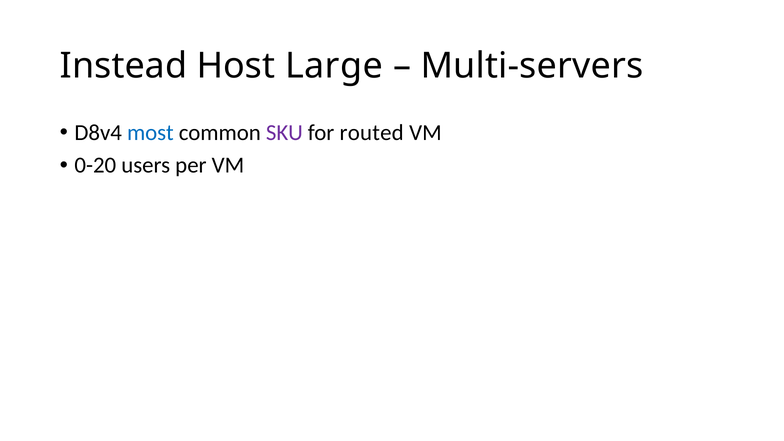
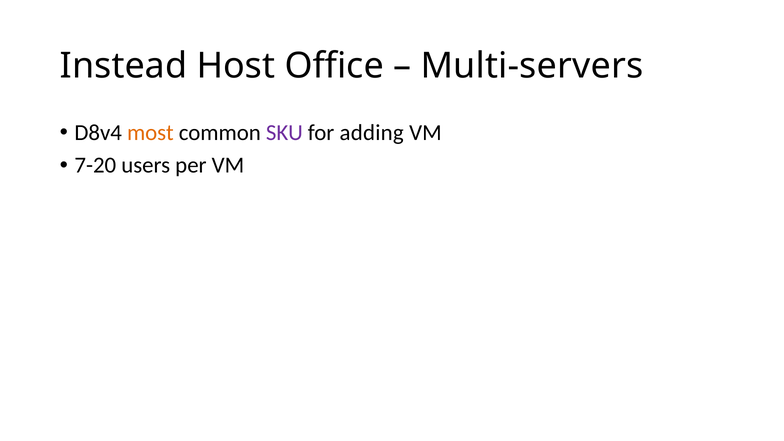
Large: Large -> Office (334, 66)
most colour: blue -> orange (150, 133)
routed: routed -> adding (372, 133)
0-20: 0-20 -> 7-20 (95, 165)
